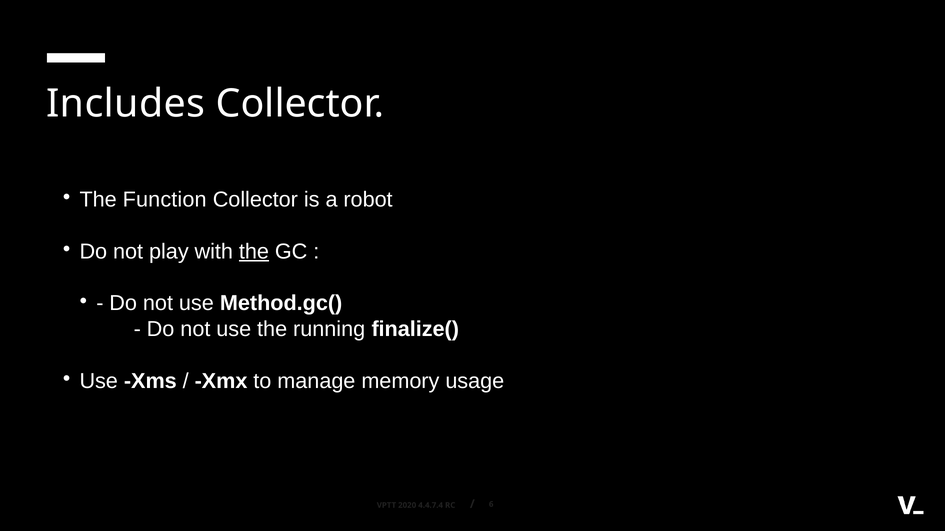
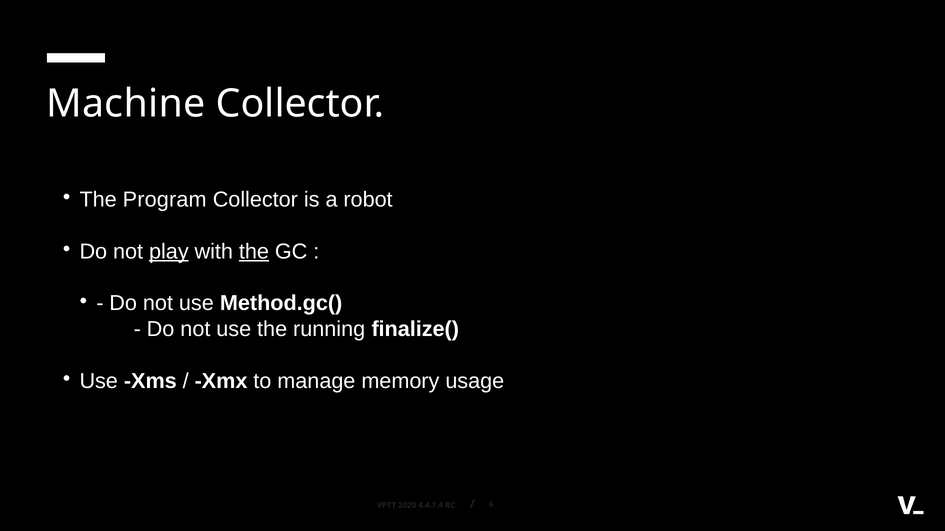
Includes: Includes -> Machine (126, 104)
Function: Function -> Program (165, 200)
play underline: none -> present (169, 252)
